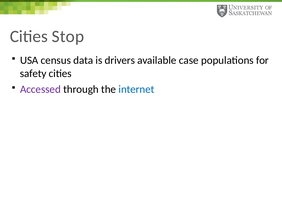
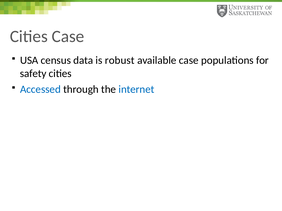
Cities Stop: Stop -> Case (68, 36)
drivers: drivers -> robust (120, 60)
Accessed colour: purple -> blue (40, 89)
